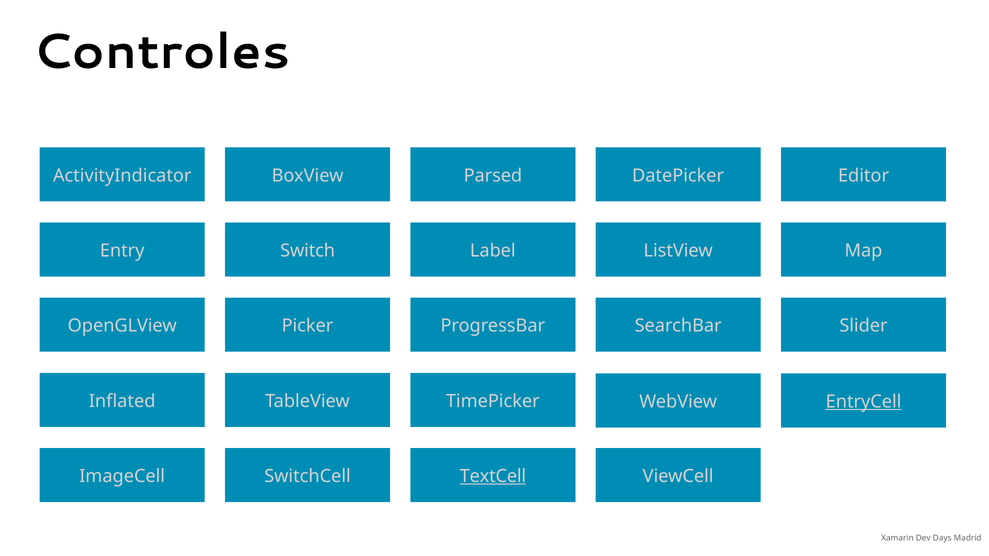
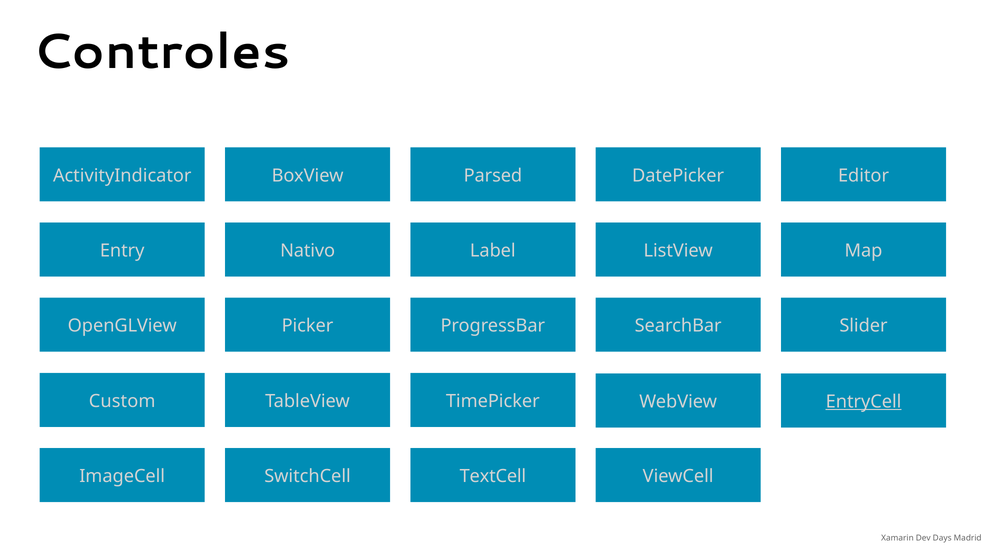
Switch: Switch -> Nativo (308, 251)
Inflated: Inflated -> Custom (122, 401)
TextCell underline: present -> none (493, 477)
